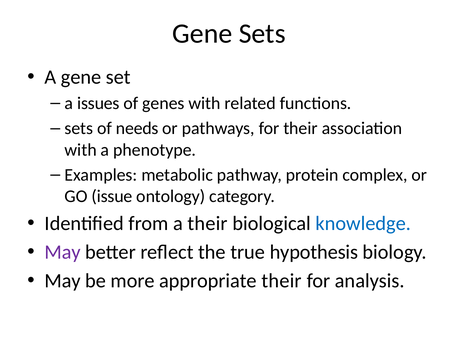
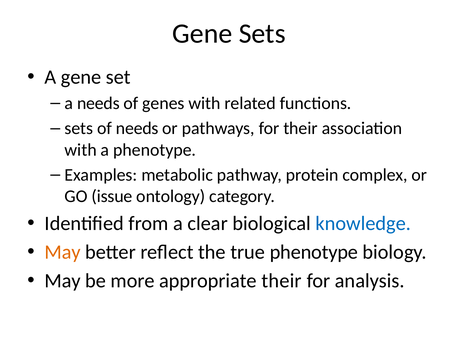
a issues: issues -> needs (98, 103)
a their: their -> clear (208, 223)
May colour: purple -> orange (63, 252)
true hypothesis: hypothesis -> phenotype (314, 252)
